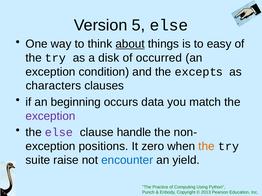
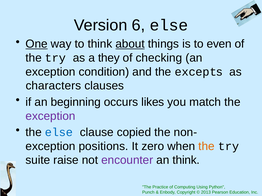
5: 5 -> 6 (138, 25)
One underline: none -> present (37, 44)
easy: easy -> even (219, 44)
disk: disk -> they (109, 58)
occurred: occurred -> checking (159, 58)
data: data -> likes (153, 102)
else colour: purple -> blue (59, 133)
handle: handle -> copied (134, 133)
encounter colour: blue -> purple (127, 161)
an yield: yield -> think (186, 161)
